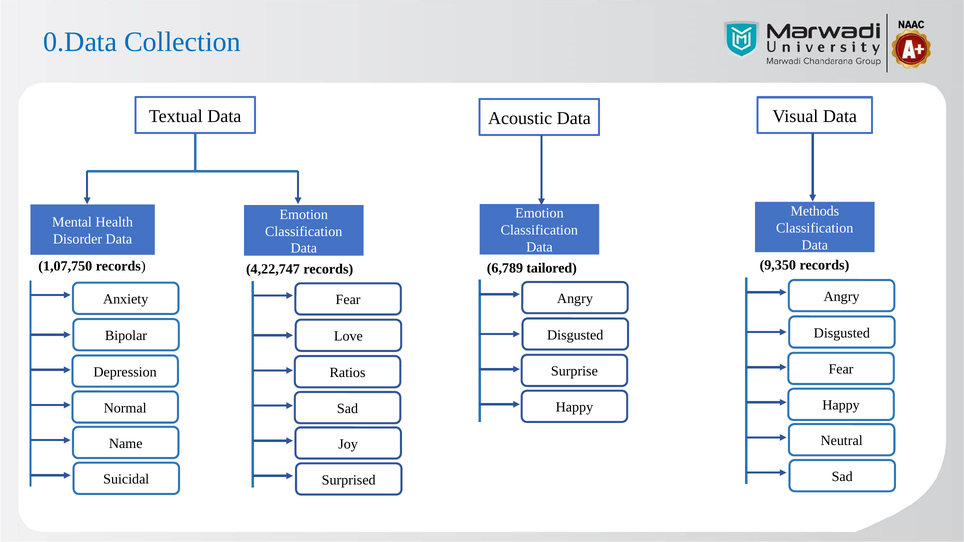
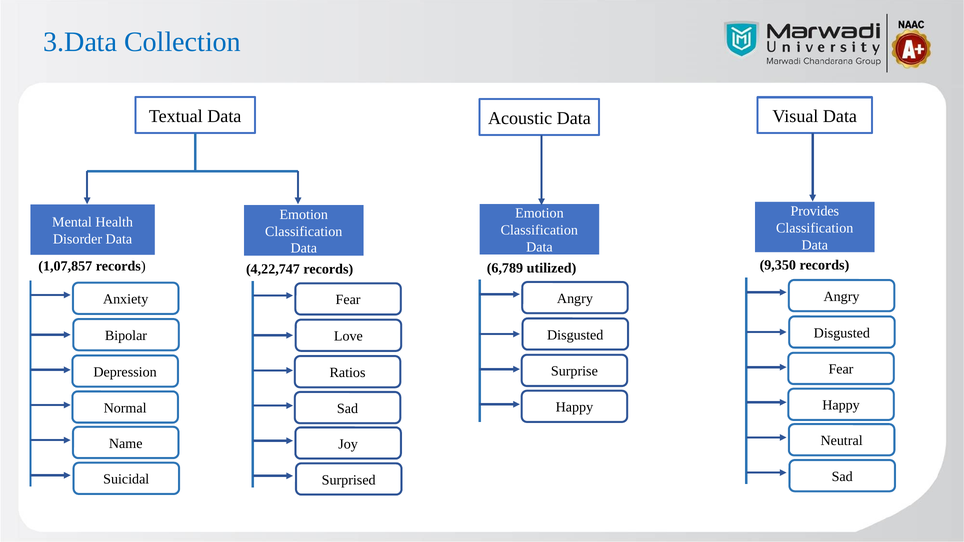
0.Data: 0.Data -> 3.Data (80, 42)
Methods: Methods -> Provides (815, 211)
1,07,750: 1,07,750 -> 1,07,857 (65, 266)
tailored: tailored -> utilized (552, 268)
